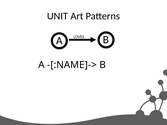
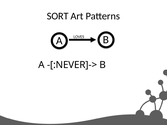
UNIT: UNIT -> SORT (58, 16)
-[:NAME]->: -[:NAME]-> -> -[:NEVER]-> (72, 65)
